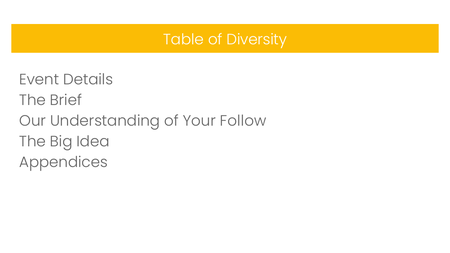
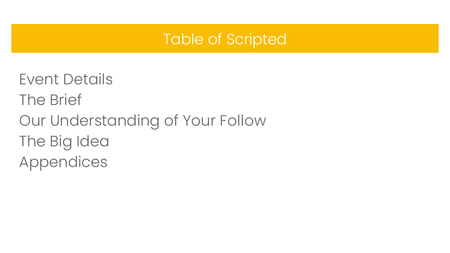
Diversity: Diversity -> Scripted (257, 40)
